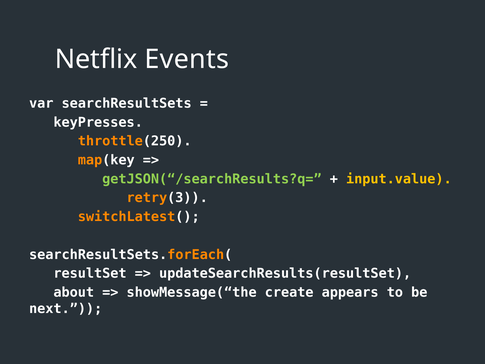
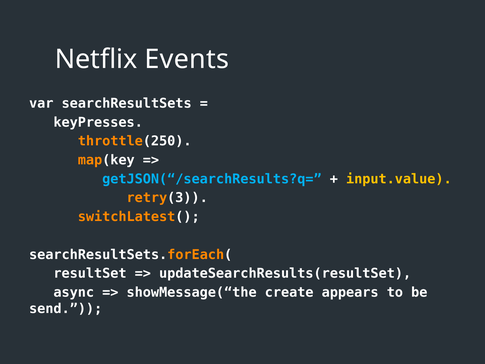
getJSON(“/searchResults?q= colour: light green -> light blue (212, 179)
about: about -> async (74, 292)
next: next -> send (66, 308)
